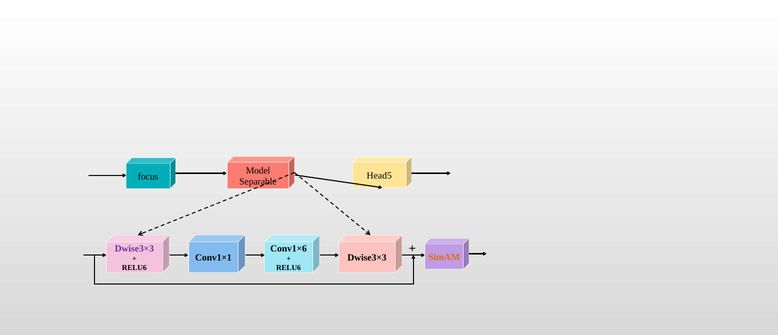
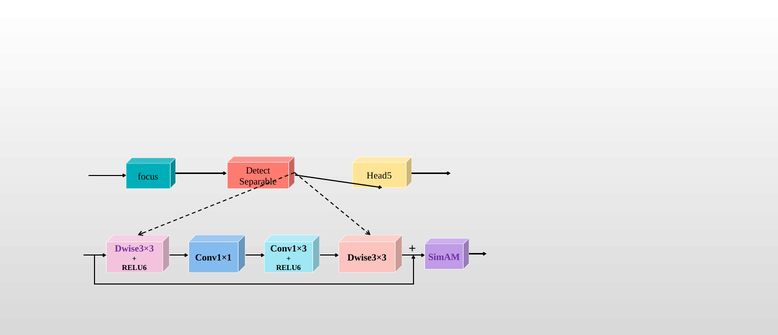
Model: Model -> Detect (258, 171)
Conv1×6: Conv1×6 -> Conv1×3 (289, 249)
SimAM colour: orange -> purple (444, 257)
